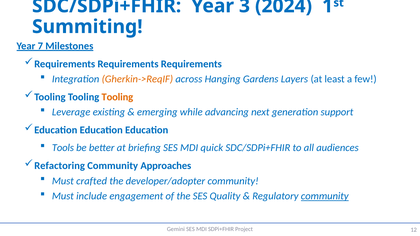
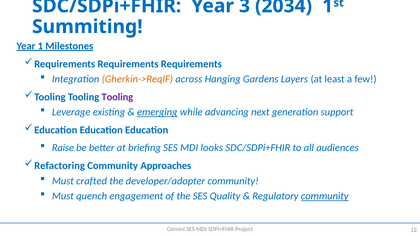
2024: 2024 -> 2034 (284, 6)
Year 7: 7 -> 1 (40, 46)
Tooling colour: orange -> purple (117, 97)
emerging underline: none -> present (157, 112)
Tools: Tools -> Raise (63, 148)
quick: quick -> looks (212, 148)
include: include -> quench (92, 196)
